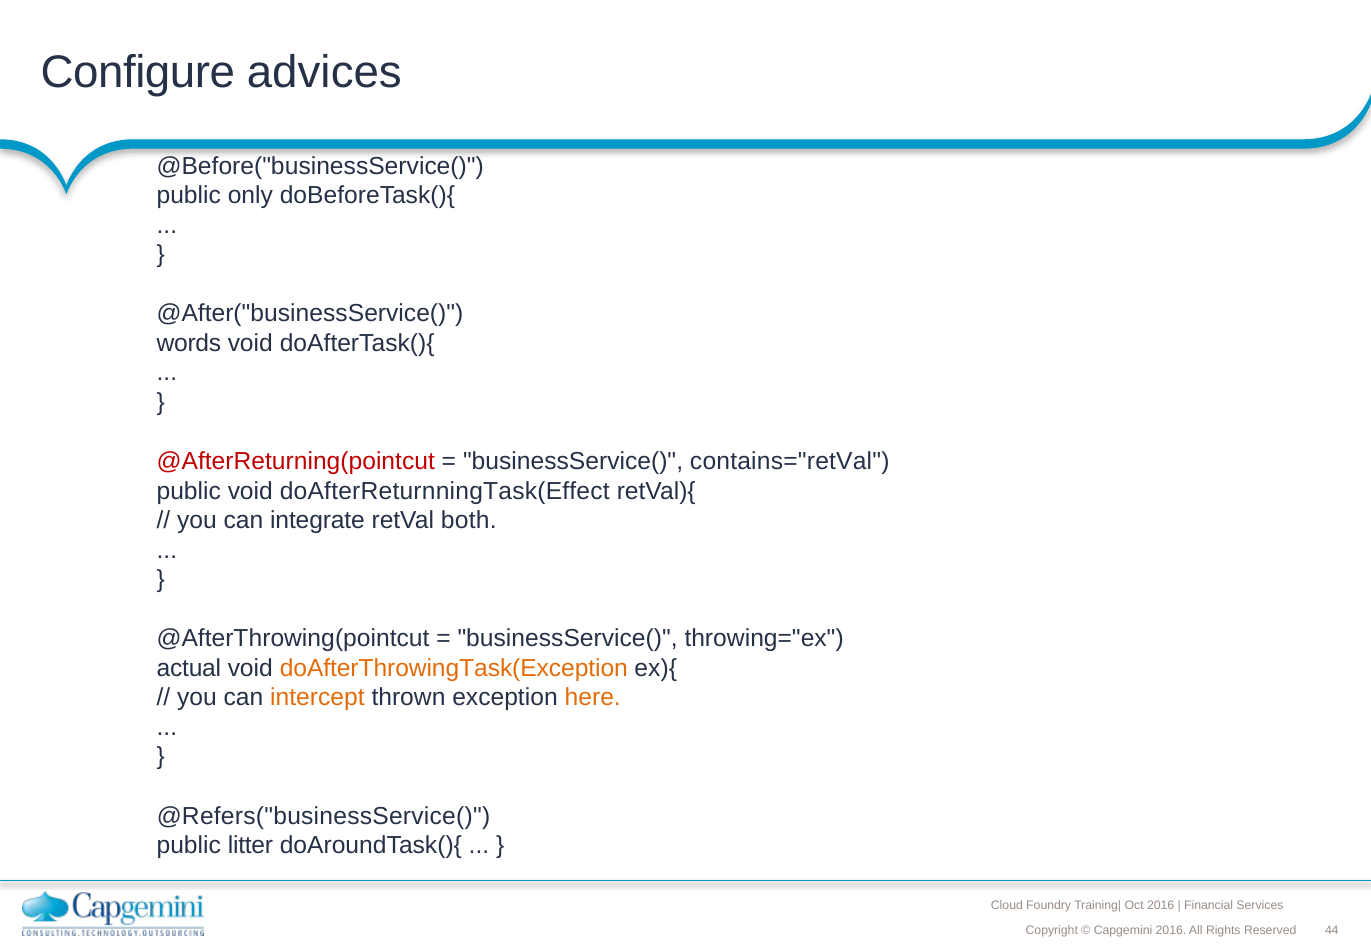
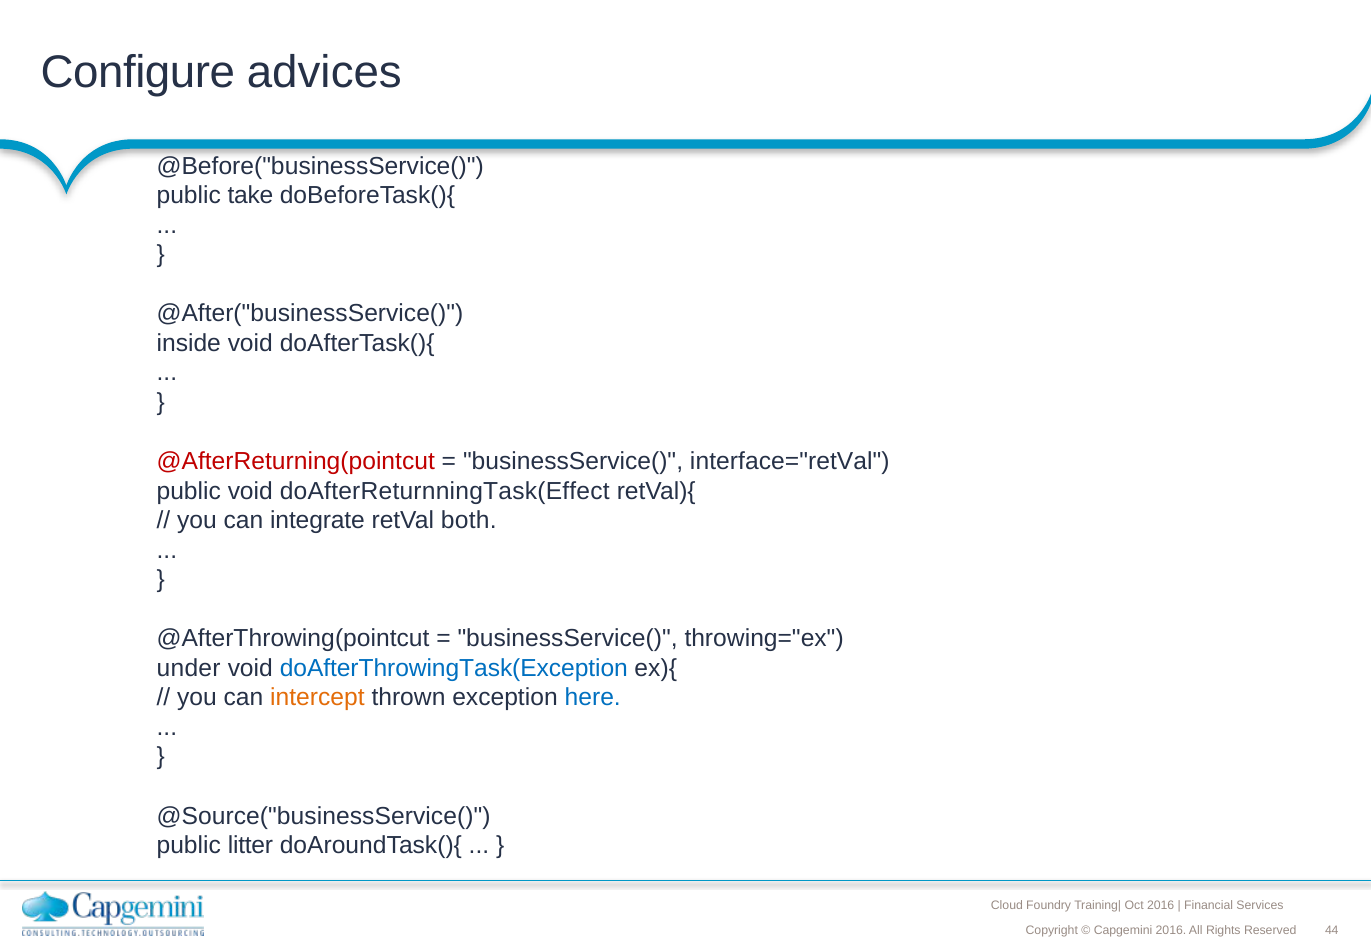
only: only -> take (250, 196)
words: words -> inside (189, 343)
contains="retVal: contains="retVal -> interface="retVal (790, 462)
actual: actual -> under (189, 668)
doAfterThrowingTask(Exception colour: orange -> blue (454, 668)
here colour: orange -> blue (593, 698)
@Refers("businessService(: @Refers("businessService( -> @Source("businessService( (324, 816)
